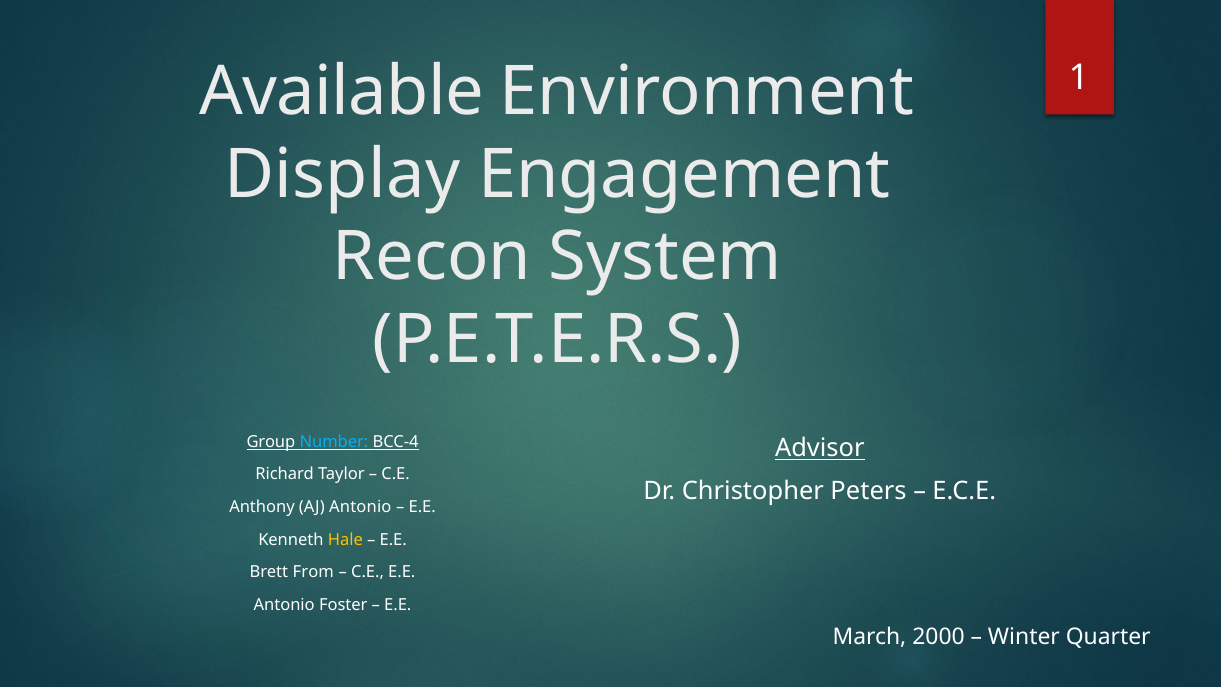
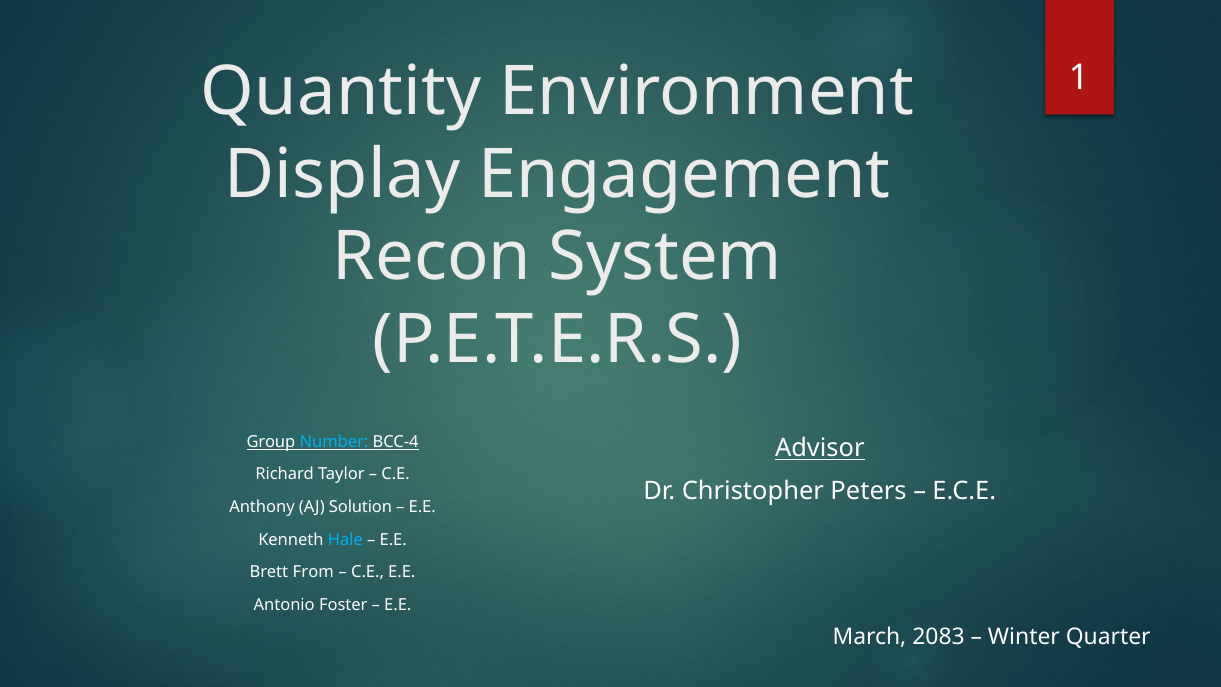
Available: Available -> Quantity (341, 92)
AJ Antonio: Antonio -> Solution (360, 507)
Hale colour: yellow -> light blue (345, 540)
2000: 2000 -> 2083 (939, 637)
